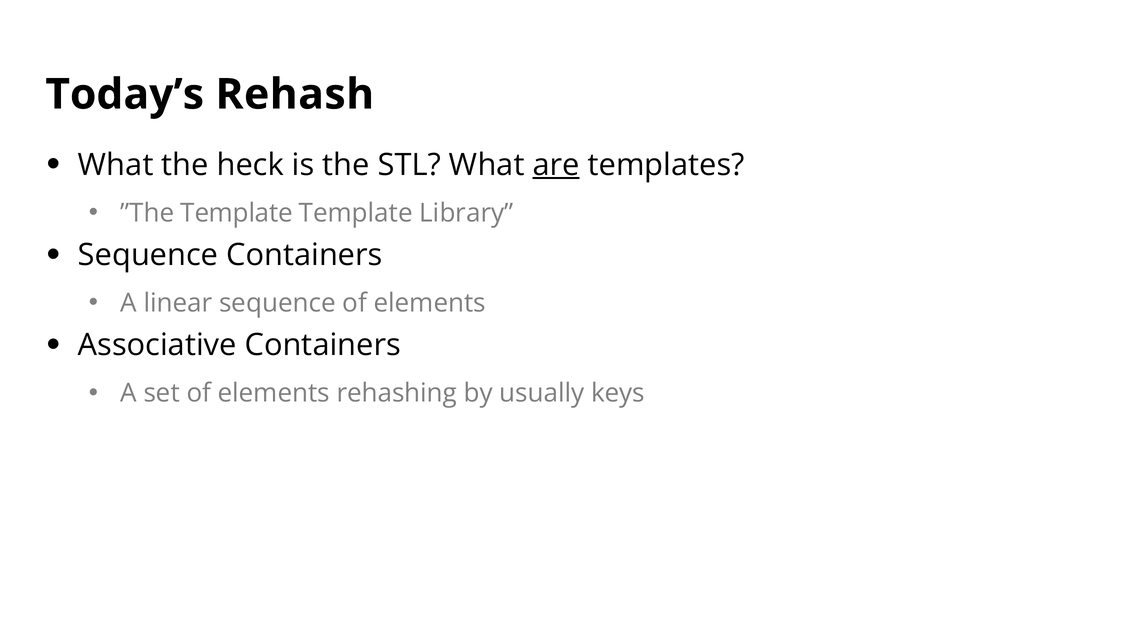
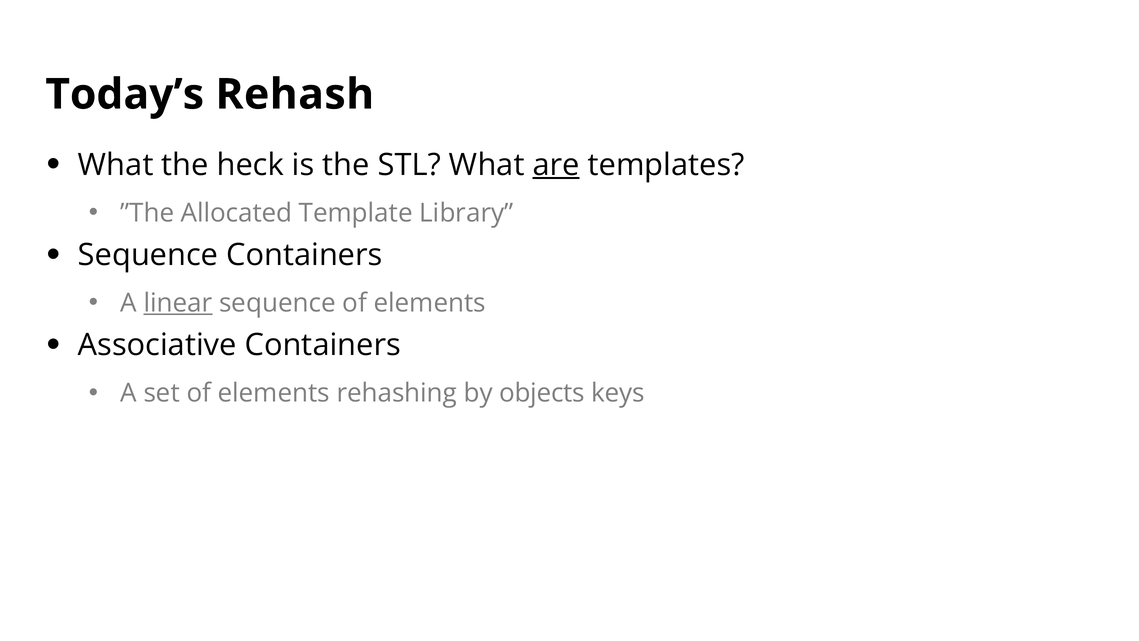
”The Template: Template -> Allocated (237, 213)
linear underline: none -> present (178, 303)
usually: usually -> objects (542, 393)
